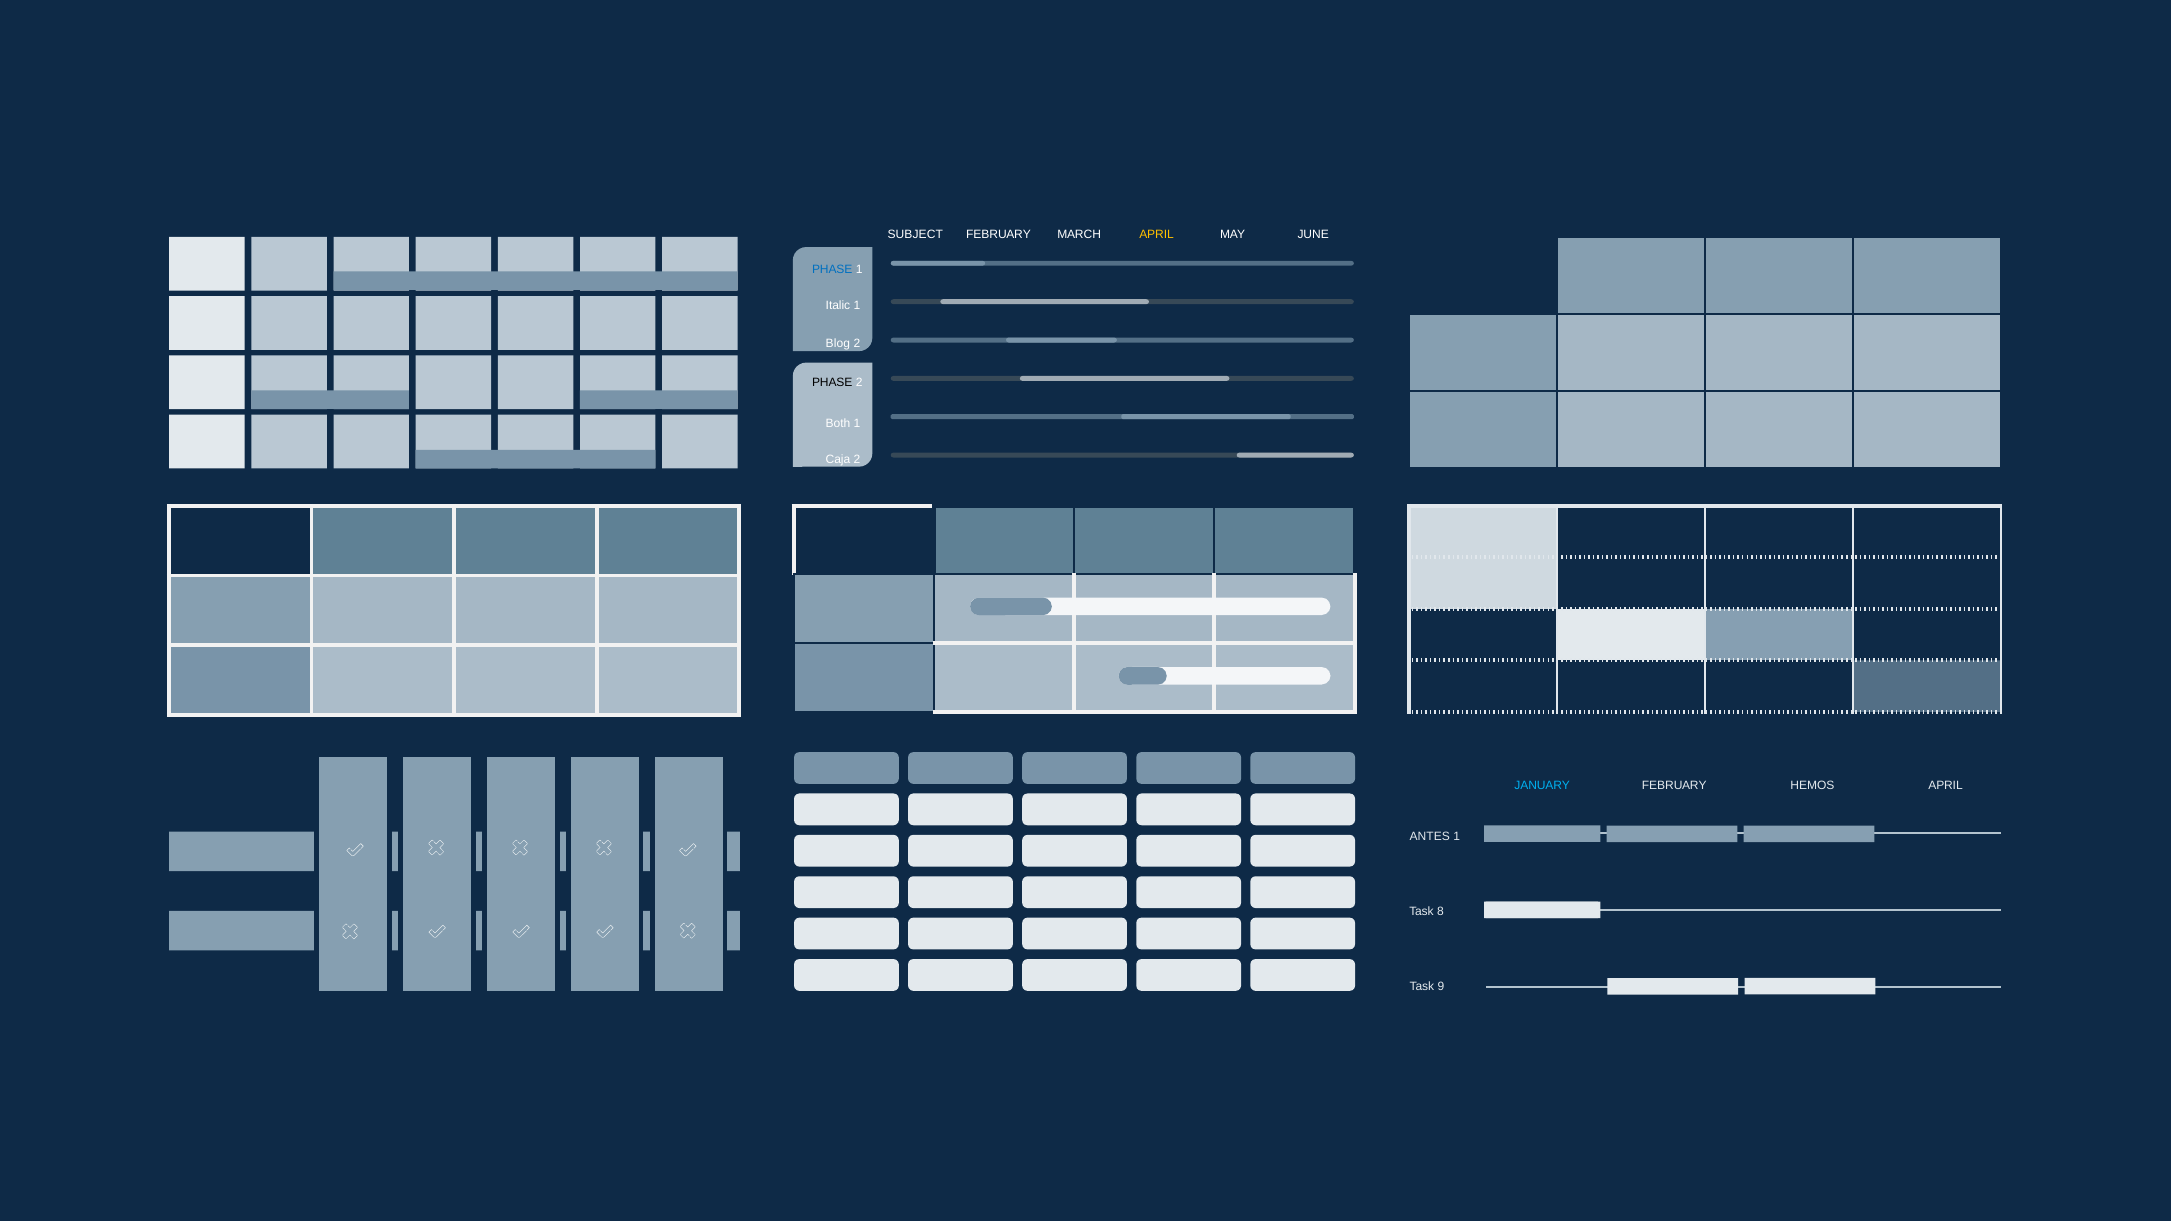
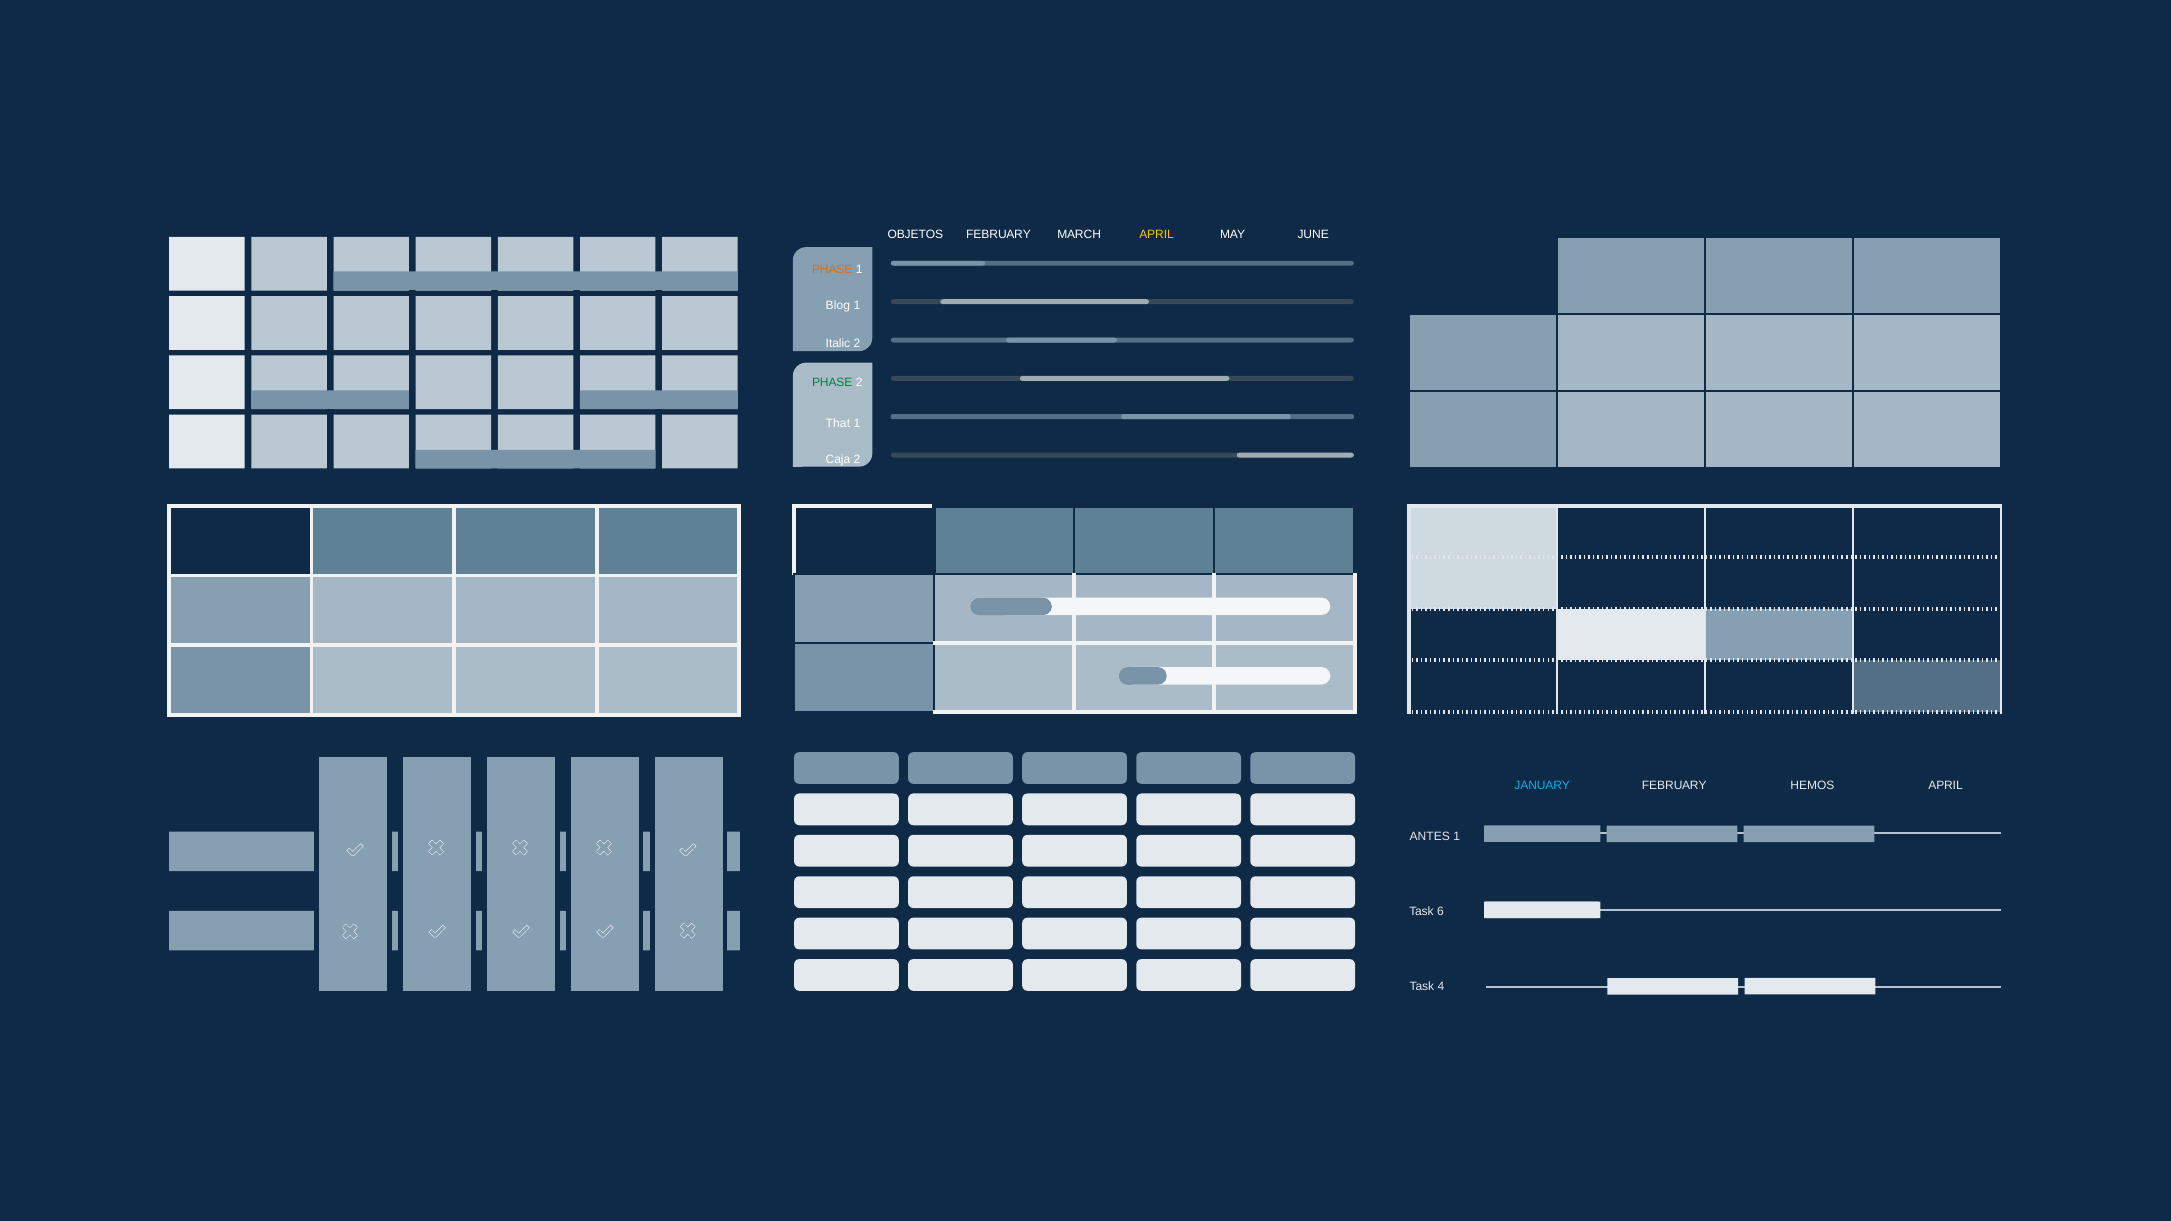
SUBJECT: SUBJECT -> OBJETOS (915, 234)
PHASE colour: blue -> orange (832, 269)
Italic: Italic -> Blog (838, 306)
Blog: Blog -> Italic (838, 344)
PHASE colour: black -> green (832, 383)
Both: Both -> That (838, 424)
8: 8 -> 6 (1440, 912)
9: 9 -> 4 (1441, 987)
